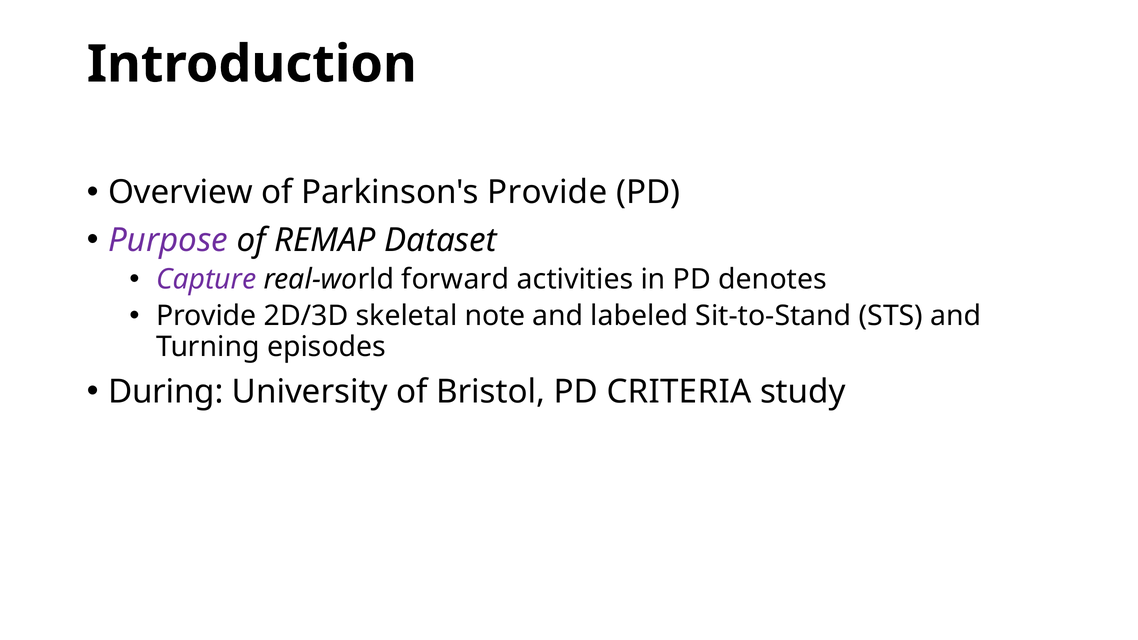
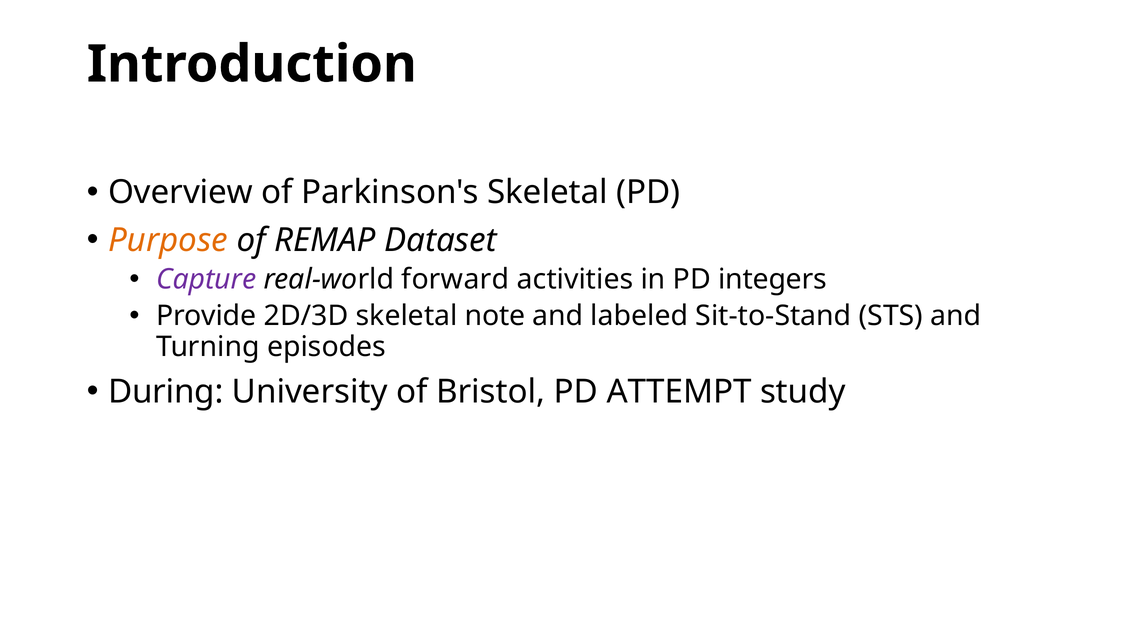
Parkinson's Provide: Provide -> Skeletal (547, 192)
Purpose colour: purple -> orange (168, 240)
denotes: denotes -> integers (773, 279)
CRITERIA: CRITERIA -> ATTEMPT (679, 392)
